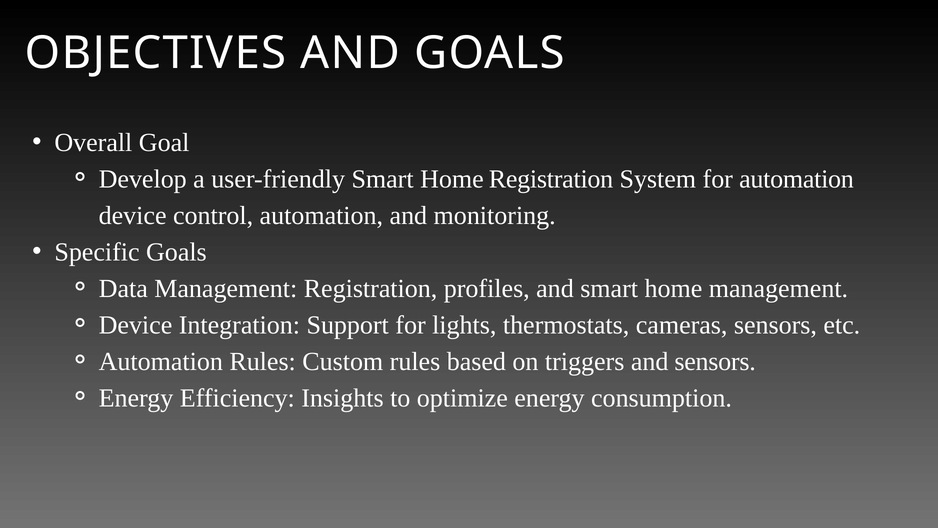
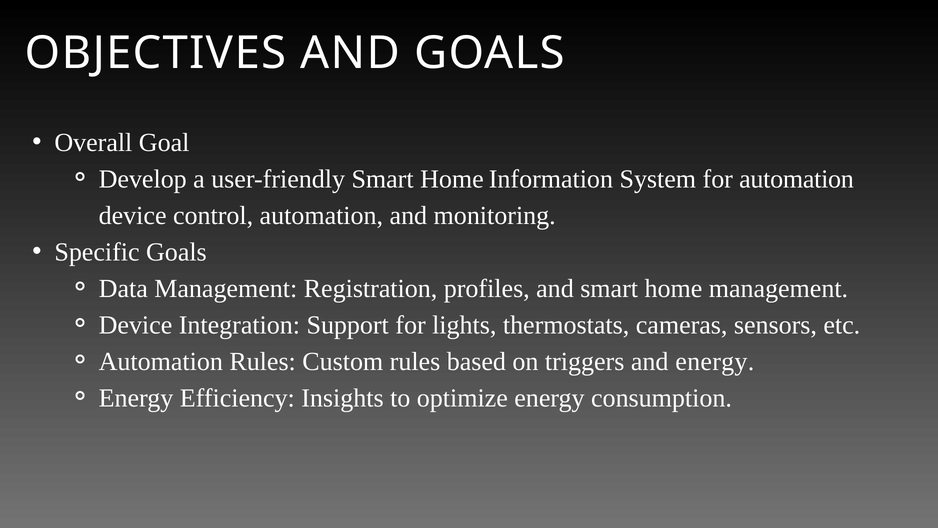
Home Registration: Registration -> Information (551, 179)
and sensors: sensors -> energy (715, 361)
